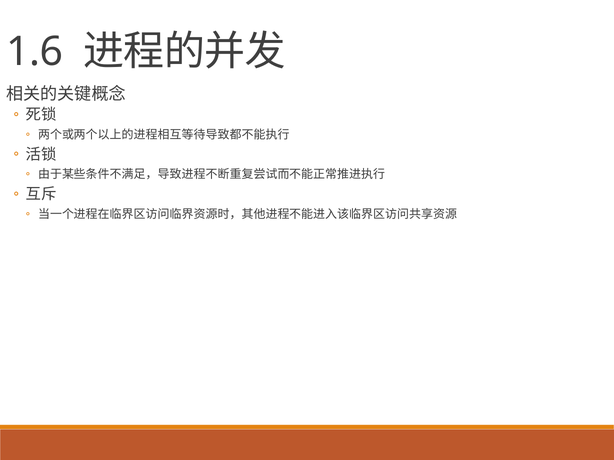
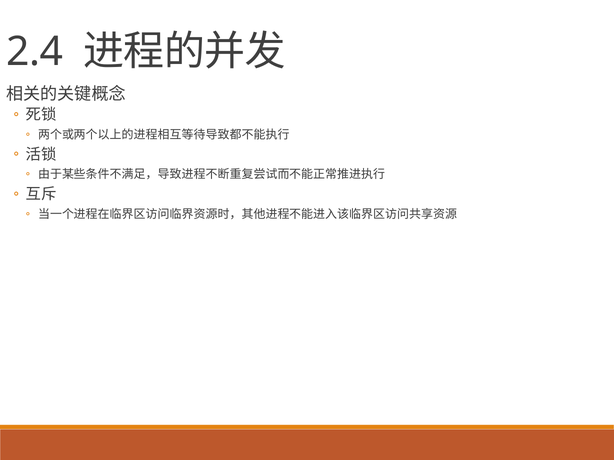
1.6: 1.6 -> 2.4 (35, 52)
